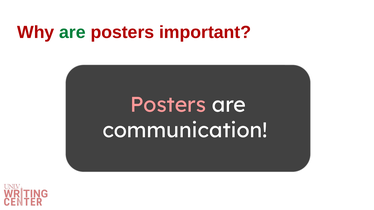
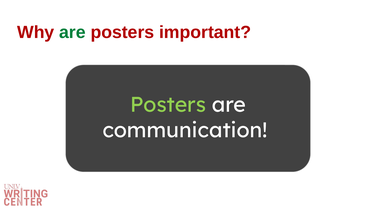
Posters colour: pink -> light green (168, 105)
